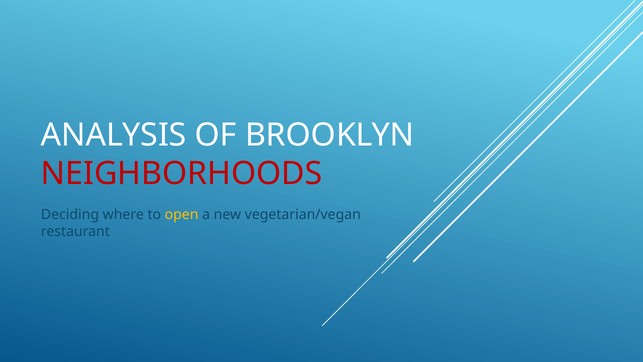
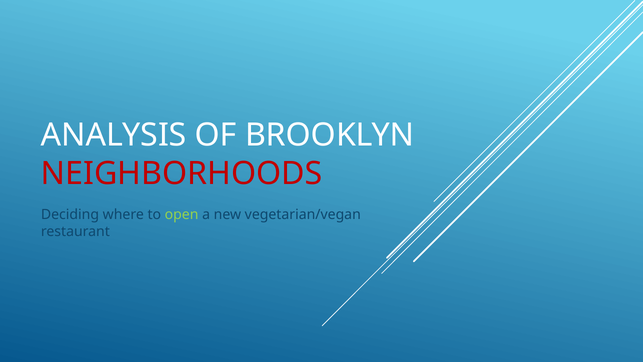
open colour: yellow -> light green (182, 215)
